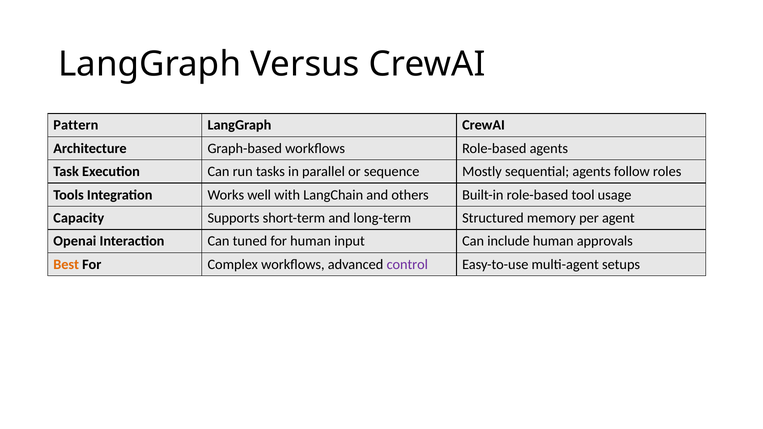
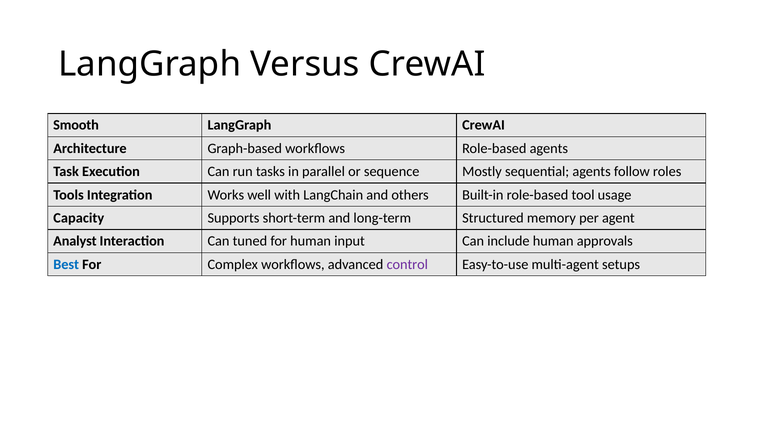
Pattern: Pattern -> Smooth (76, 125)
Openai: Openai -> Analyst (75, 241)
Best colour: orange -> blue (66, 265)
